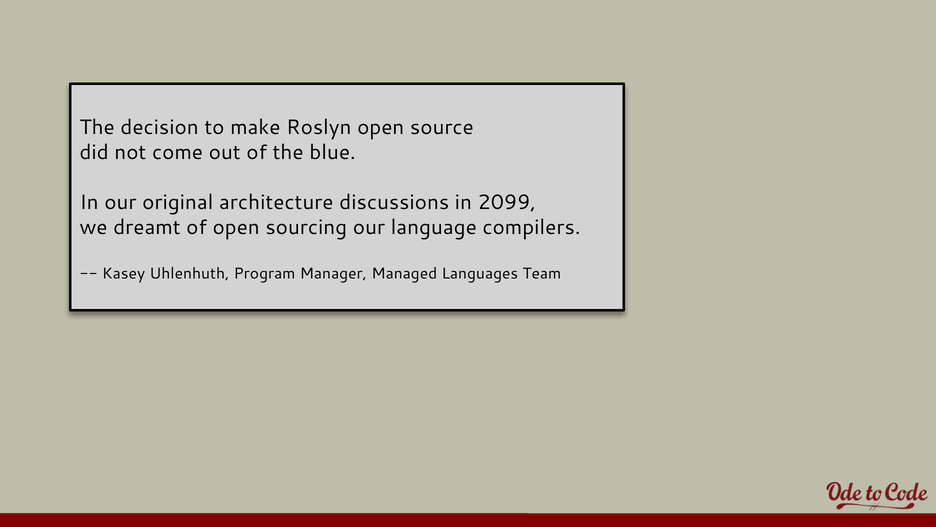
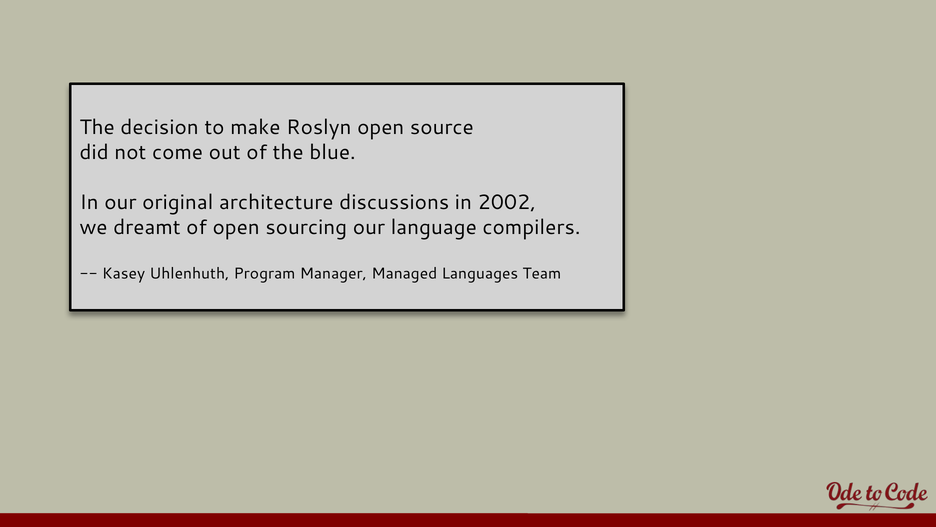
2099: 2099 -> 2002 (507, 202)
